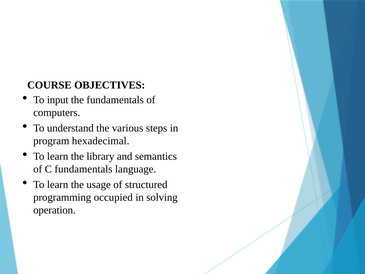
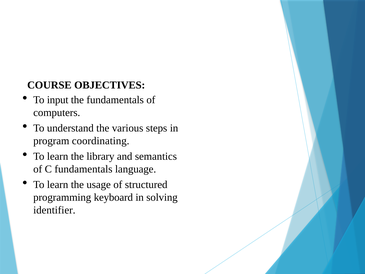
hexadecimal: hexadecimal -> coordinating (101, 141)
occupied: occupied -> keyboard (113, 197)
operation: operation -> identifier (54, 210)
